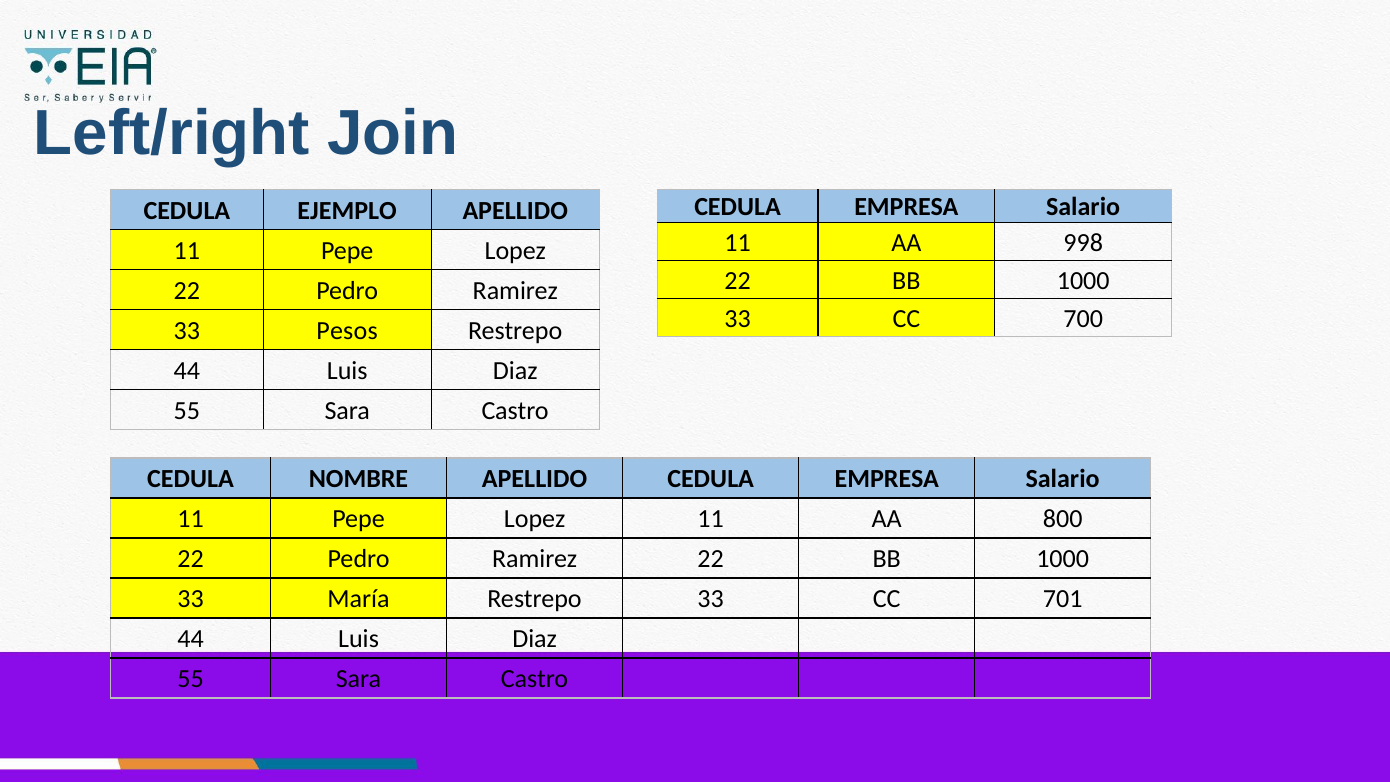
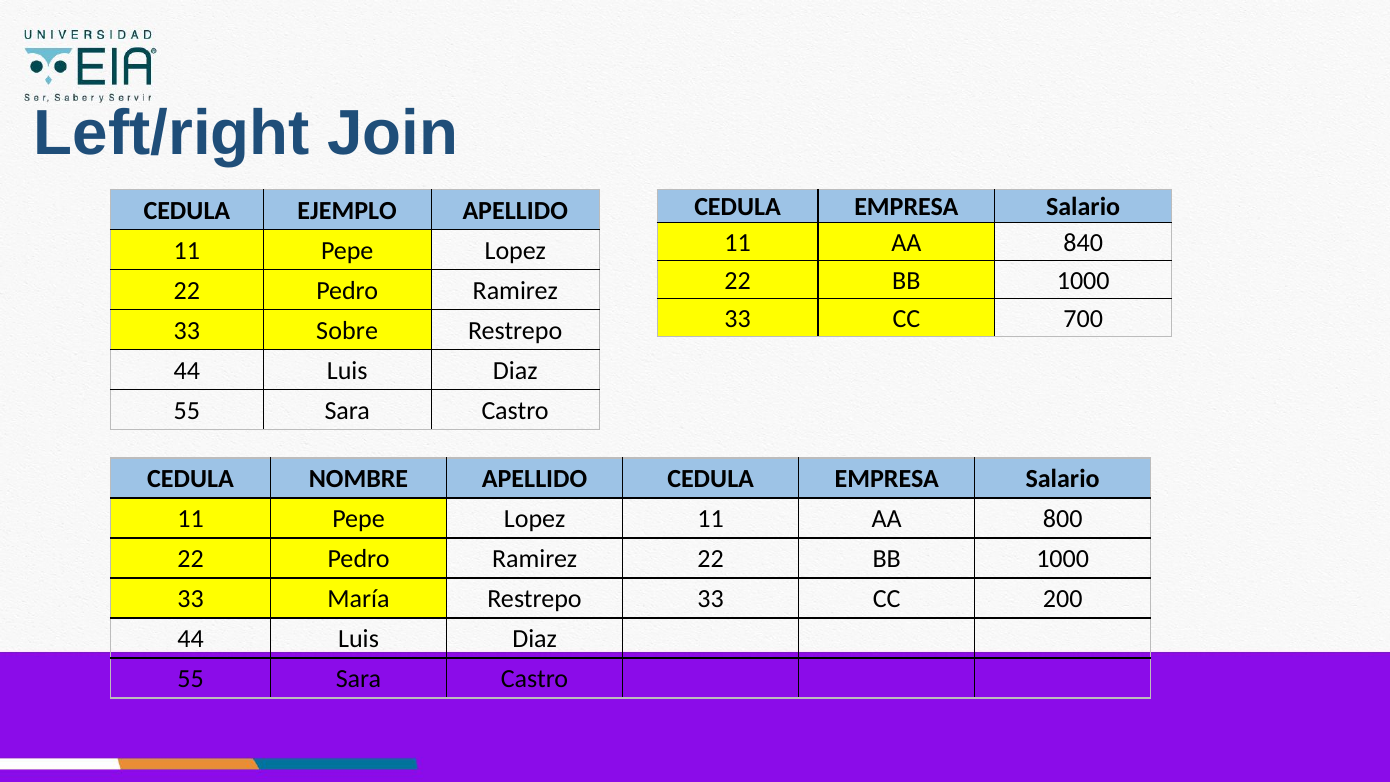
998: 998 -> 840 (1083, 242)
Pesos: Pesos -> Sobre (347, 331)
701: 701 -> 200 (1063, 599)
